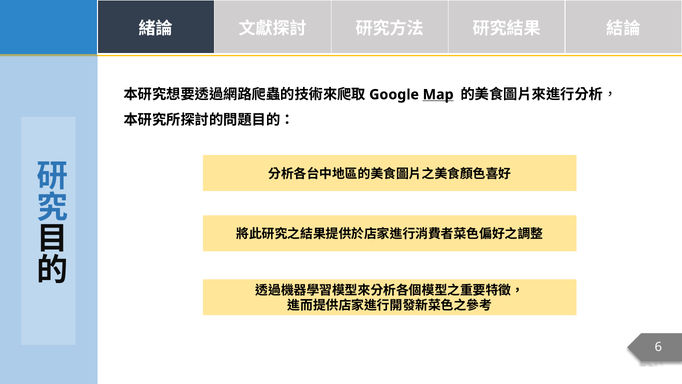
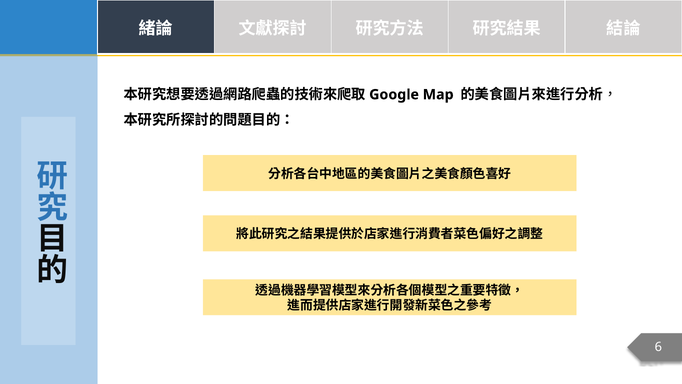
Map underline: present -> none (438, 94)
